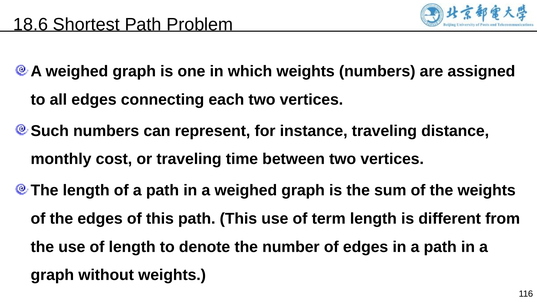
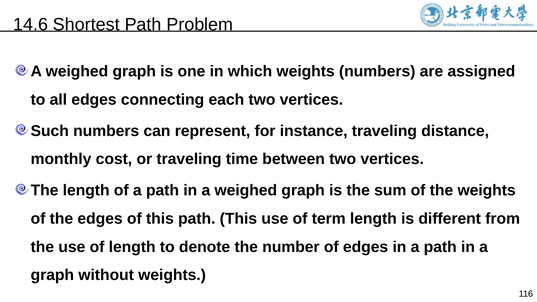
18.6: 18.6 -> 14.6 (31, 25)
